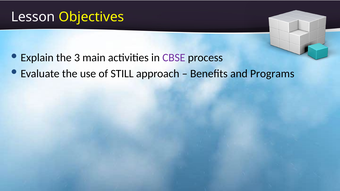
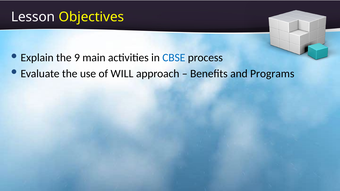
3: 3 -> 9 (77, 58)
CBSE colour: purple -> blue (174, 58)
STILL: STILL -> WILL (122, 74)
